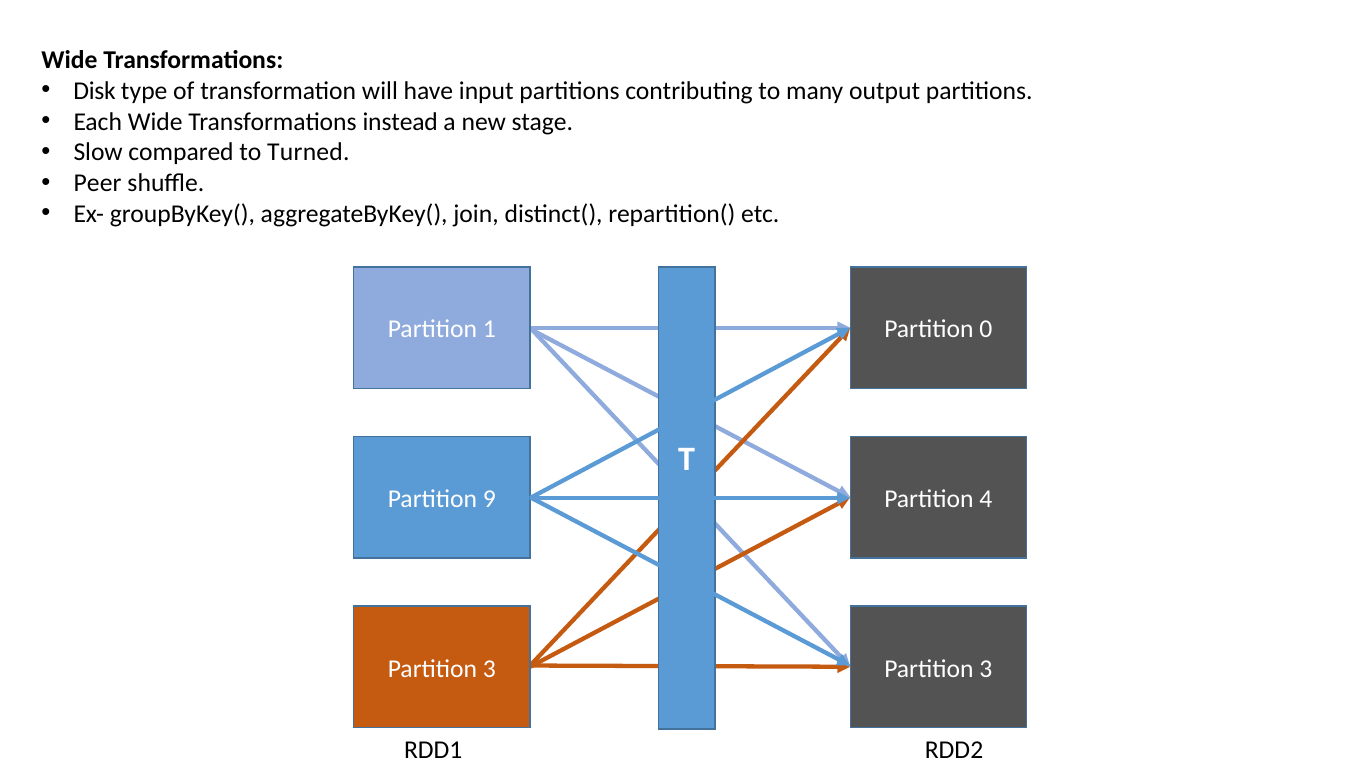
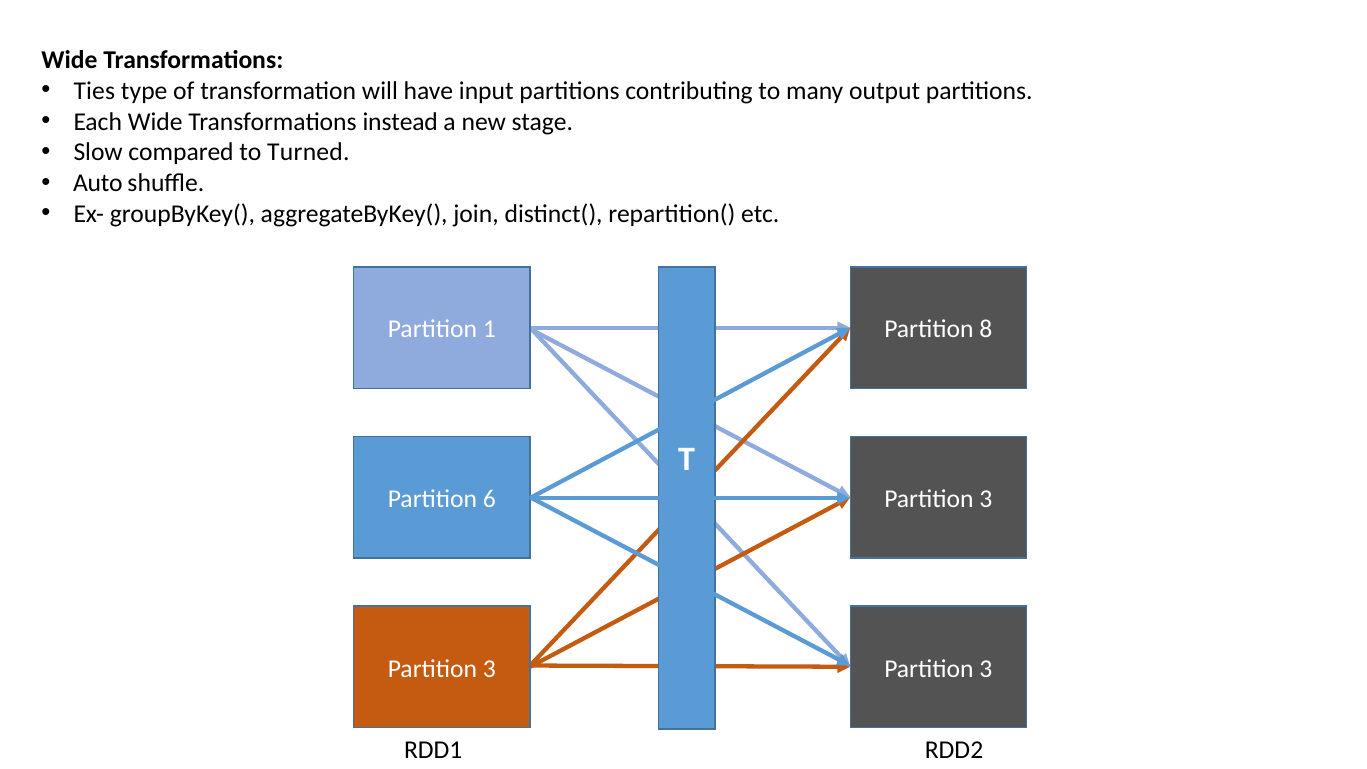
Disk: Disk -> Ties (94, 91)
Peer: Peer -> Auto (98, 183)
0: 0 -> 8 (986, 330)
9: 9 -> 6 (489, 499)
4: 4 -> 3 (986, 499)
